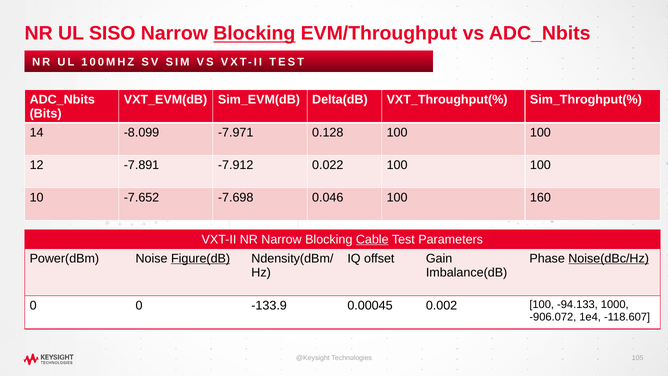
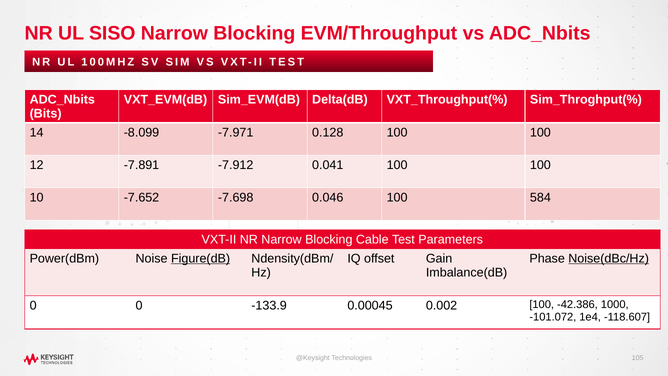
Blocking underline: present -> none (254, 33)
0.022: 0.022 -> 0.041 (328, 165)
160: 160 -> 584 (540, 197)
Cable underline: present -> none (372, 239)
-94.133: -94.133 -> -42.386 (577, 305)
-906.072: -906.072 -> -101.072 (553, 317)
